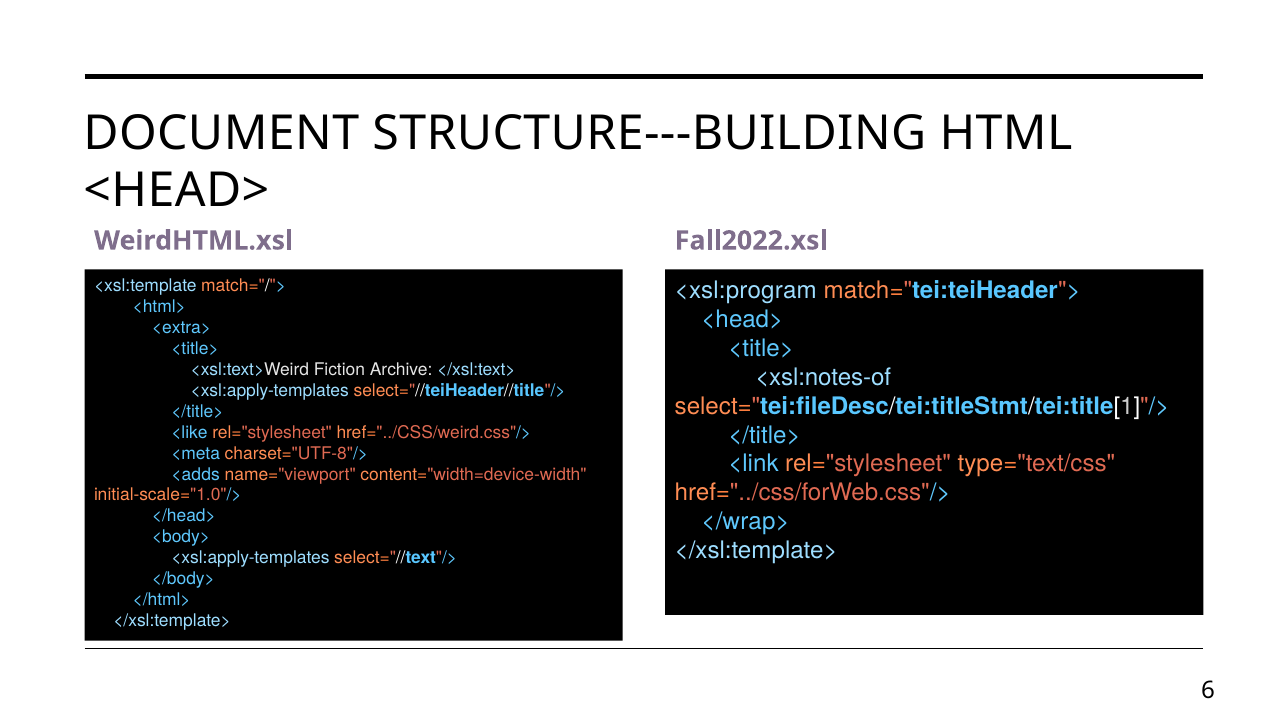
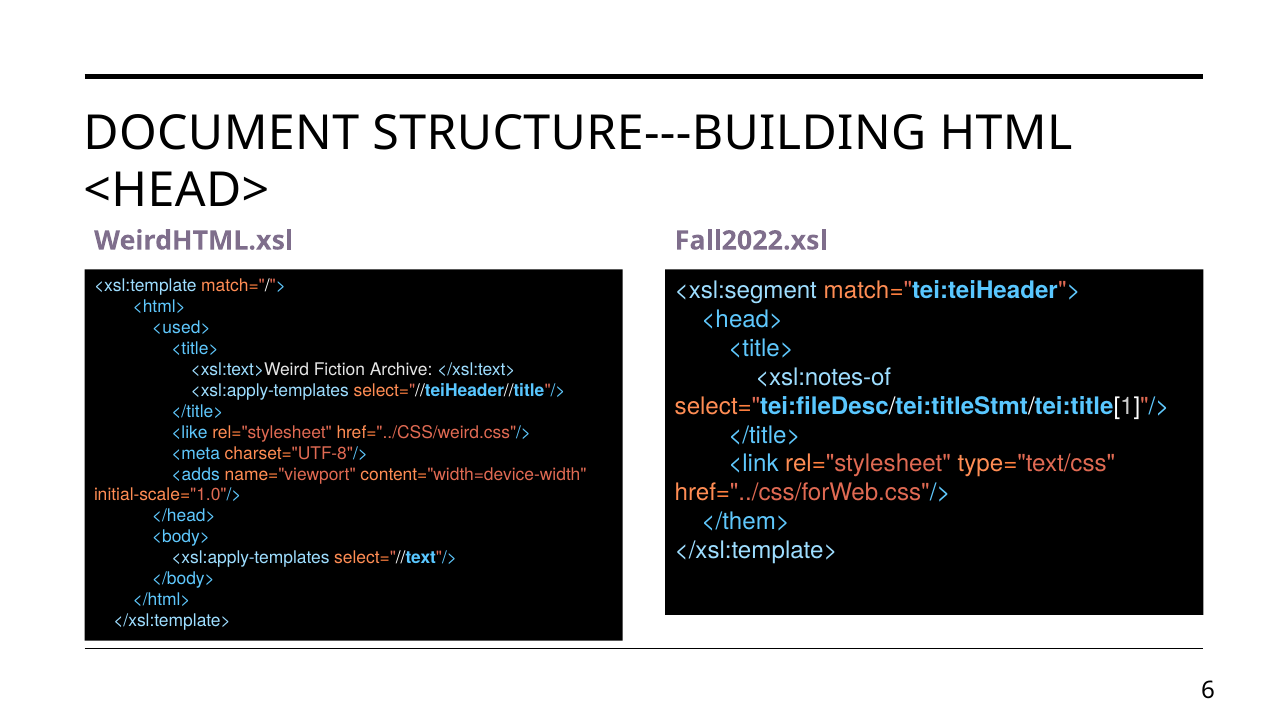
<xsl:program: <xsl:program -> <xsl:segment (746, 290)
<extra>: <extra> -> <used> (181, 328)
</wrap>: </wrap> -> </them> (746, 522)
